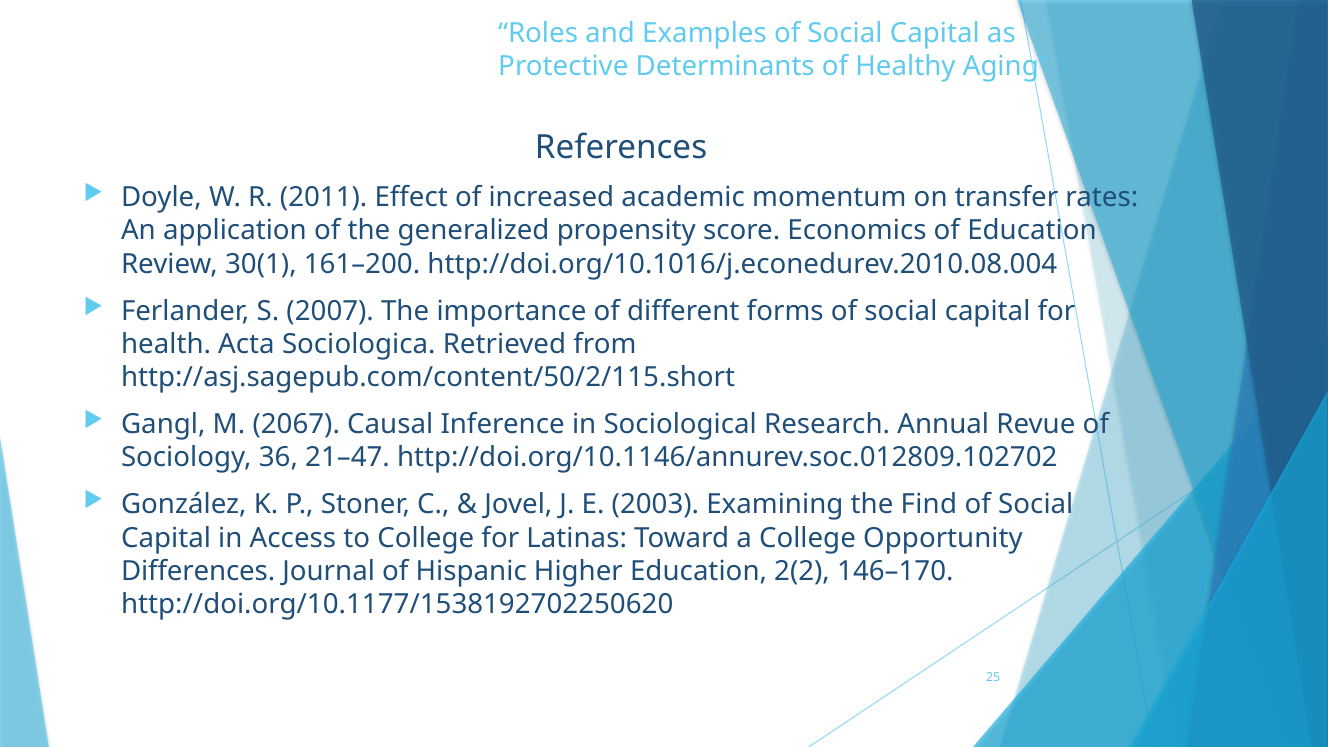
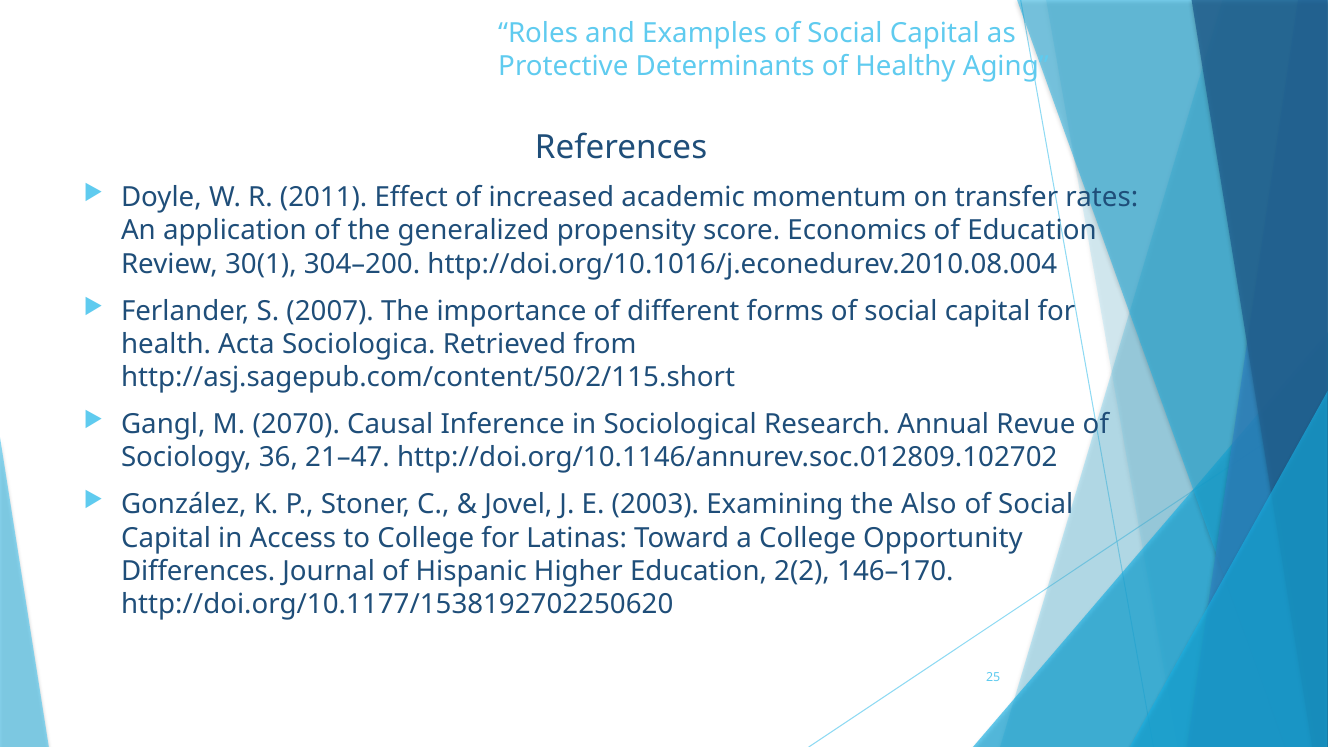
161–200: 161–200 -> 304–200 (362, 264)
2067: 2067 -> 2070 (296, 424)
Find: Find -> Also (929, 505)
